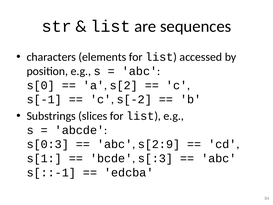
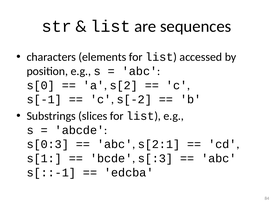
s[2:9: s[2:9 -> s[2:1 (159, 144)
